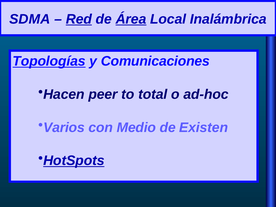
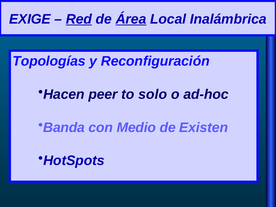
SDMA: SDMA -> EXIGE (30, 19)
Topologías underline: present -> none (49, 61)
Comunicaciones: Comunicaciones -> Reconfiguración (155, 61)
total: total -> solo (153, 94)
Varios: Varios -> Banda (64, 127)
HotSpots underline: present -> none (74, 161)
